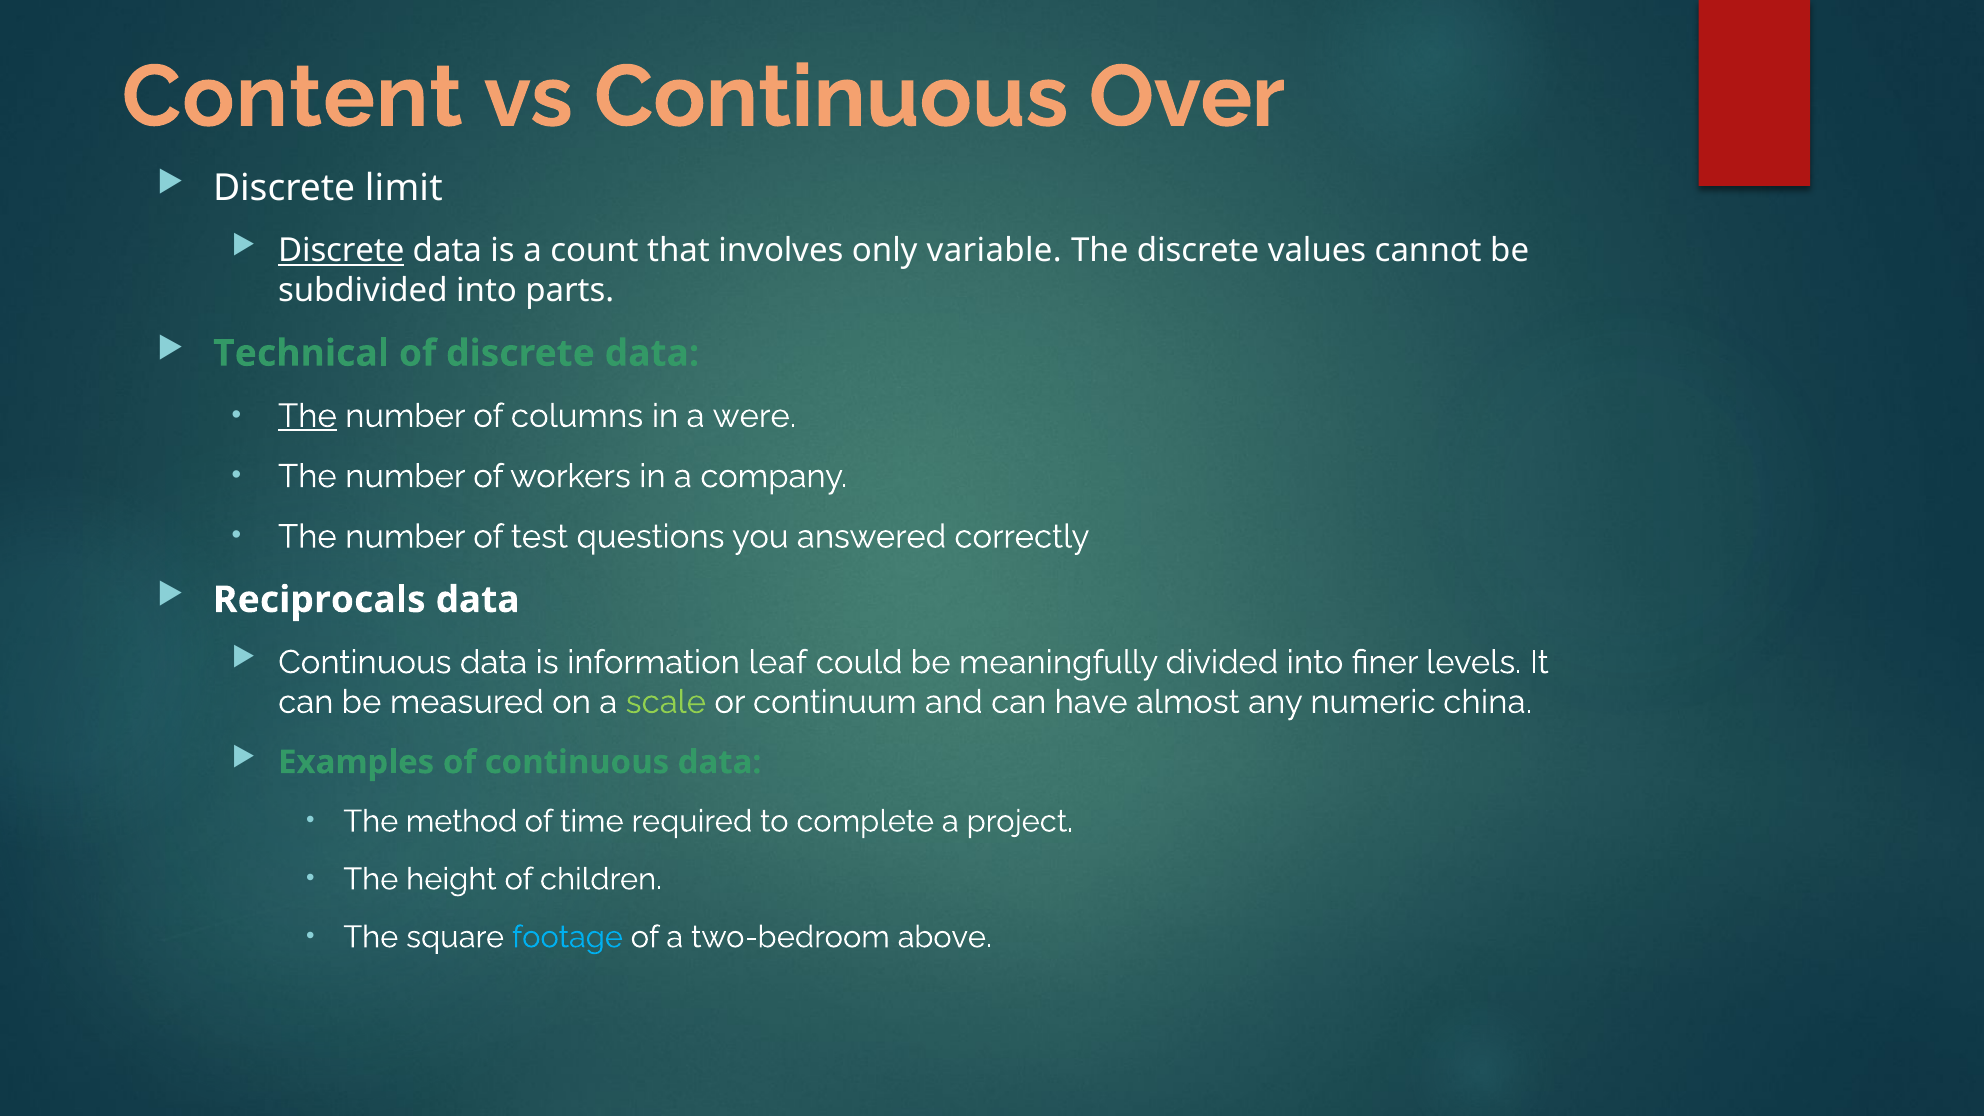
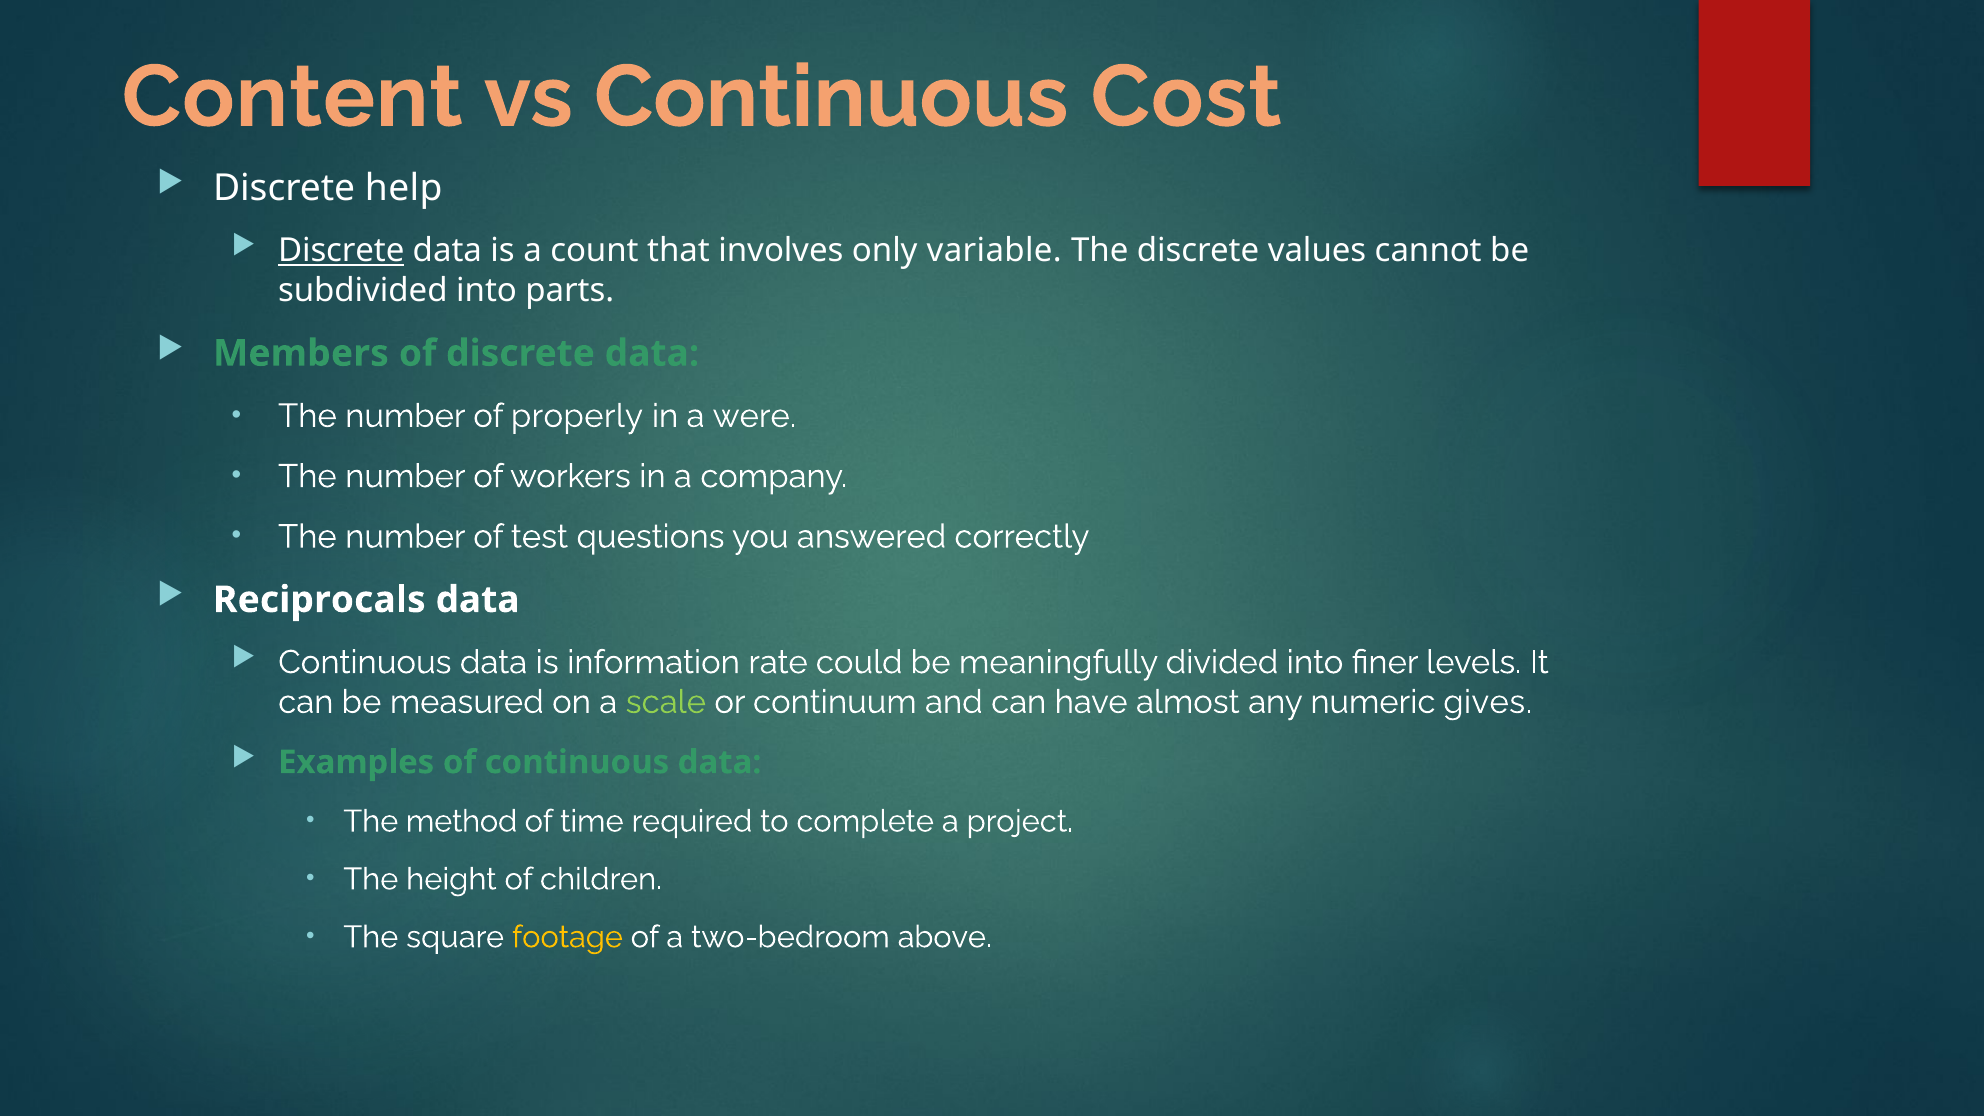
Over: Over -> Cost (1186, 97)
limit: limit -> help (404, 188)
Technical: Technical -> Members (301, 353)
The underline: present -> none (307, 416)
columns: columns -> properly (577, 416)
leaf: leaf -> rate (778, 662)
china: china -> gives (1487, 702)
footage colour: light blue -> yellow (567, 937)
